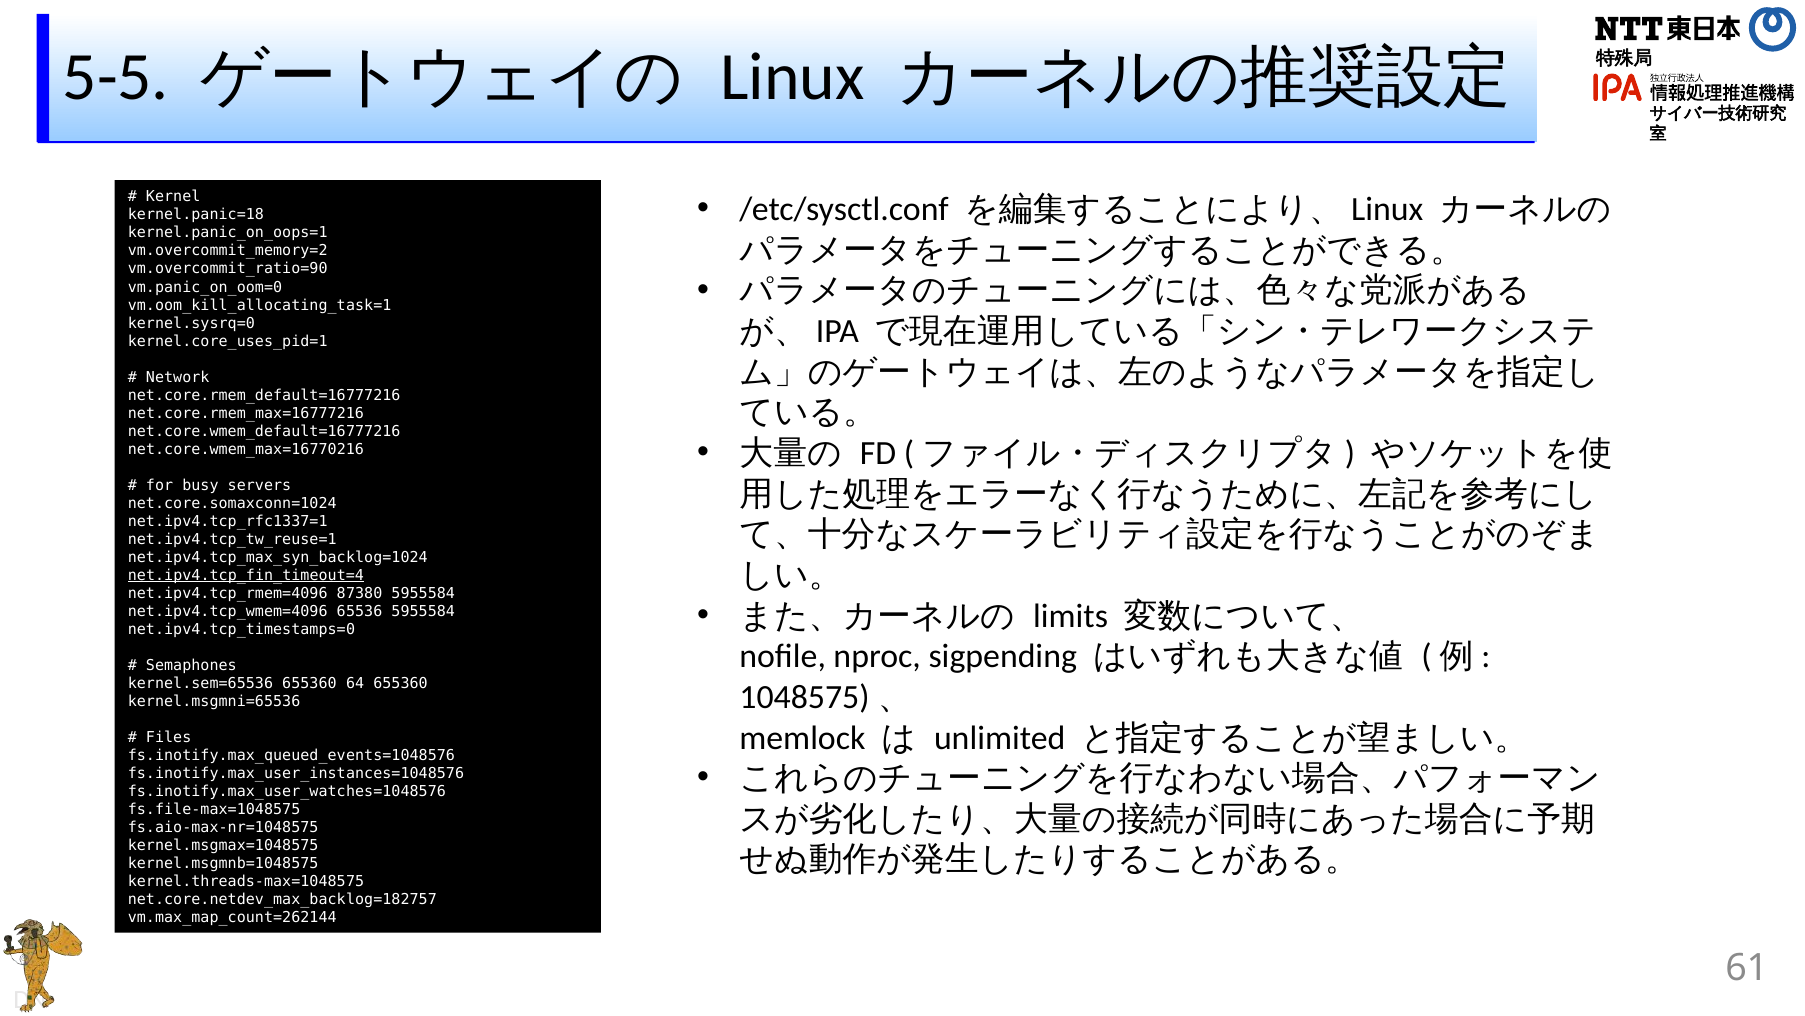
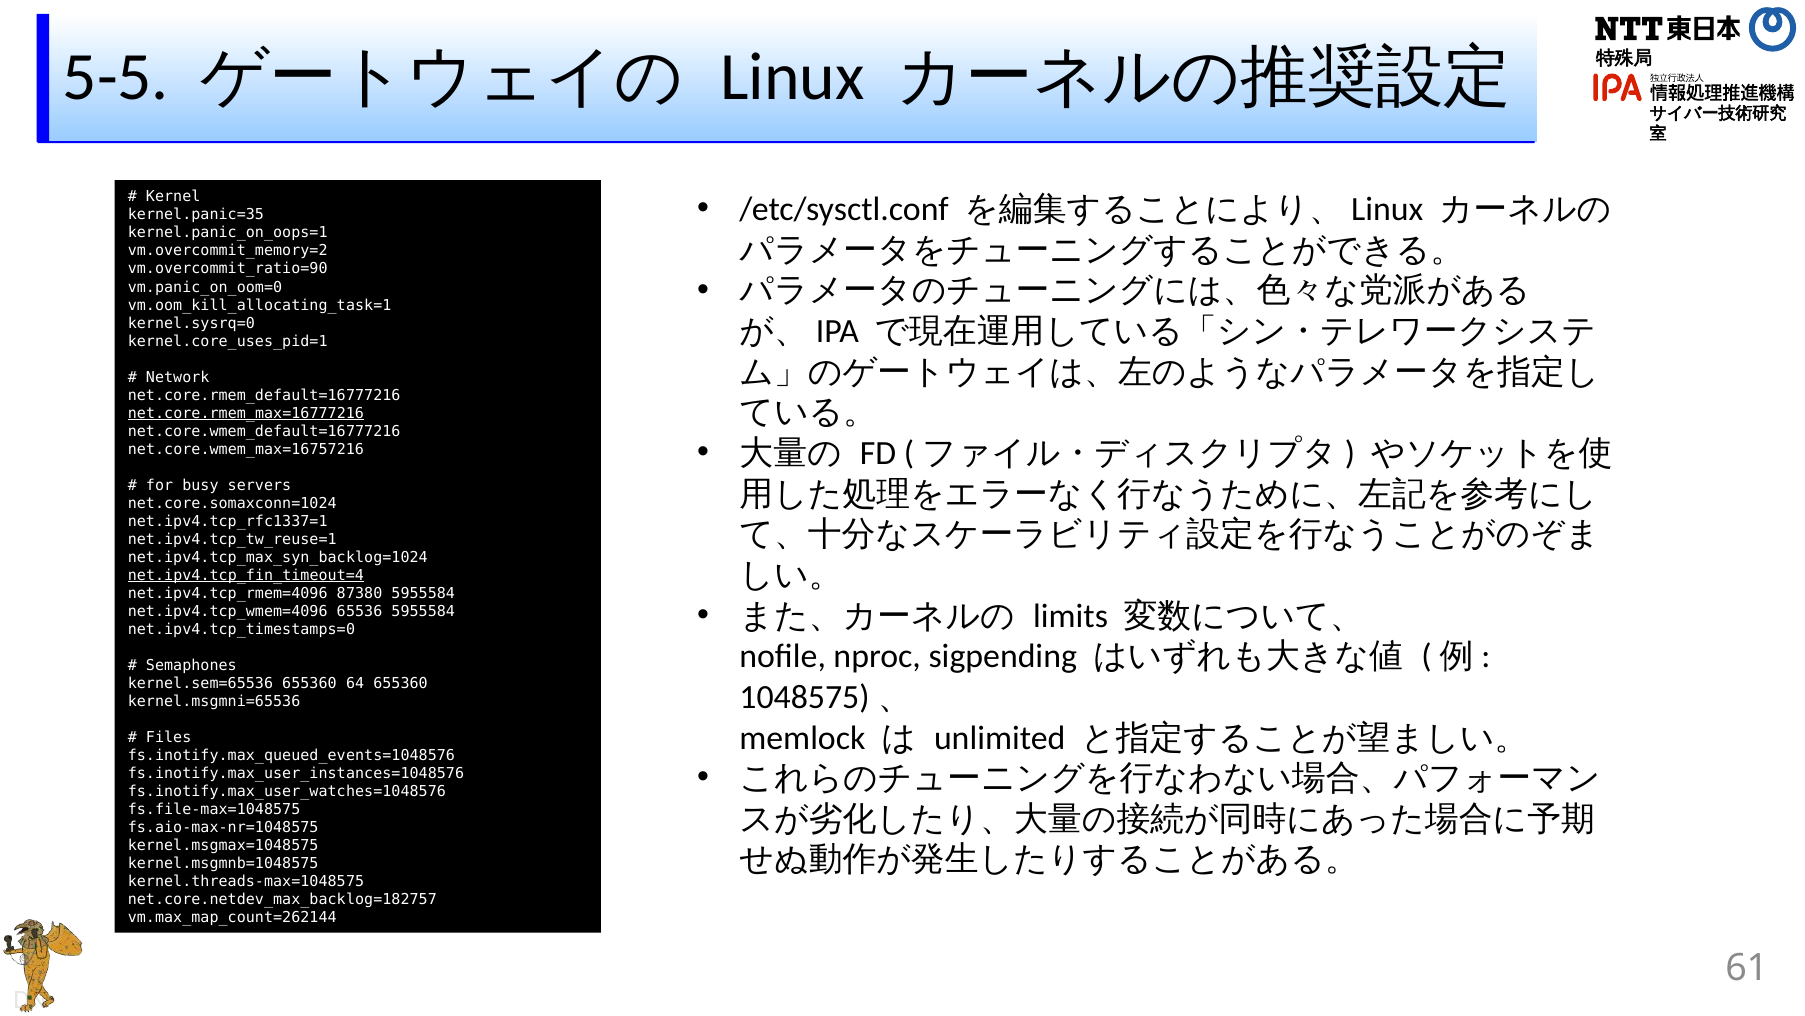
kernel.panic=18: kernel.panic=18 -> kernel.panic=35 (196, 215)
net.core.rmem_max=16777216 underline: none -> present (246, 413)
net.core.wmem_max=16770216: net.core.wmem_max=16770216 -> net.core.wmem_max=16757216 (246, 449)
